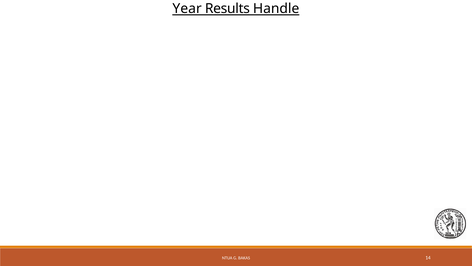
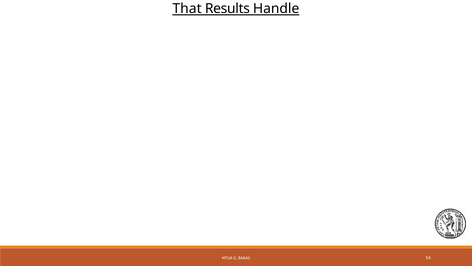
Year: Year -> That (187, 8)
